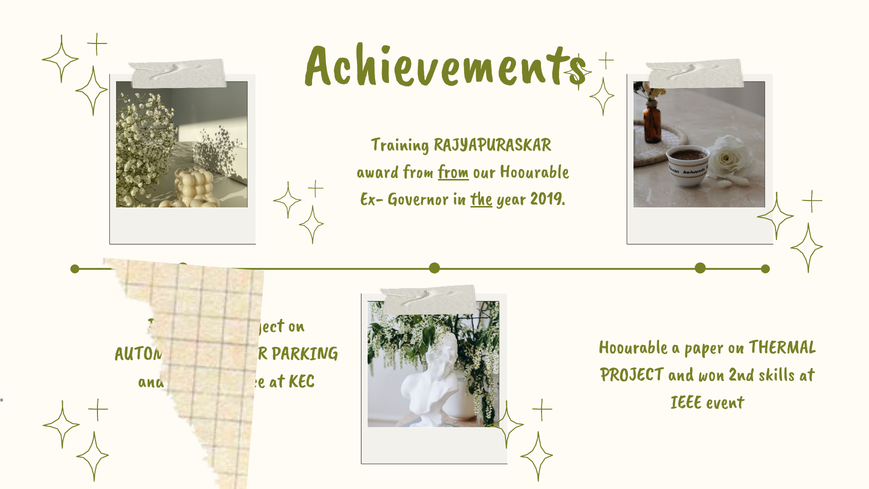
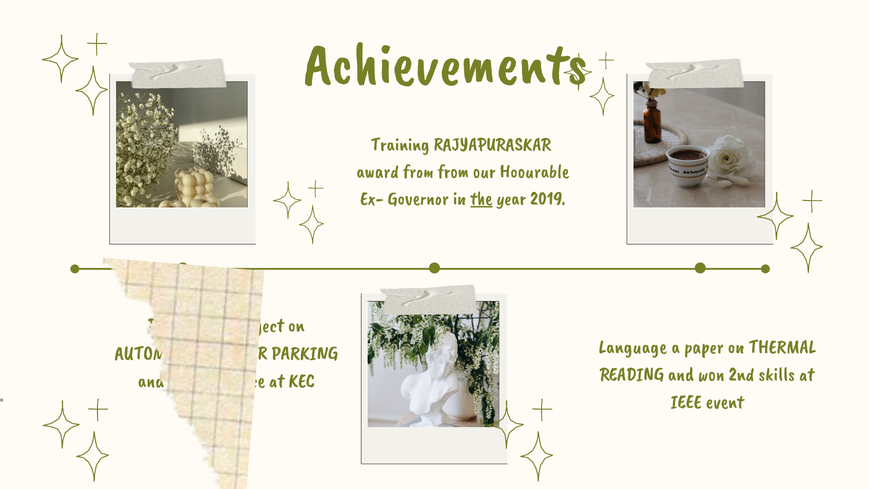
from underline: present -> none (453, 171)
Hoourable: Hoourable -> Language (633, 346)
PROJECT: PROJECT -> READING (632, 374)
